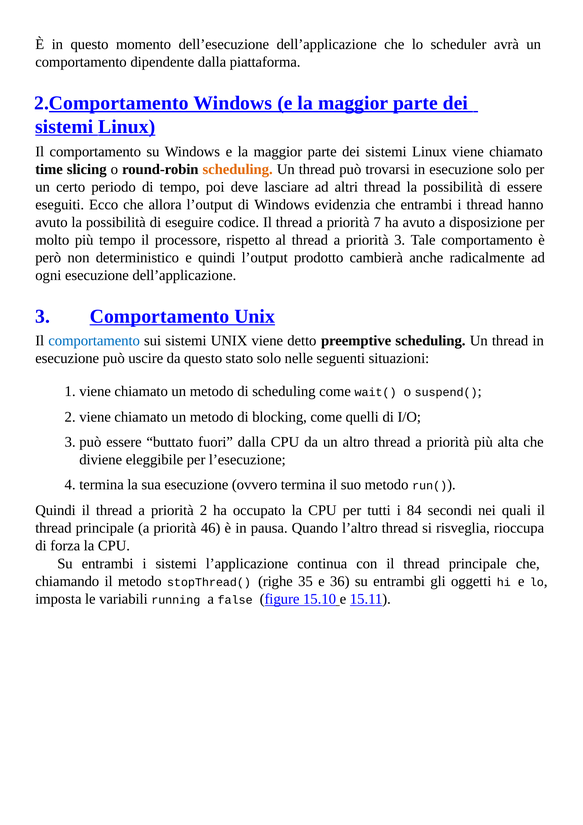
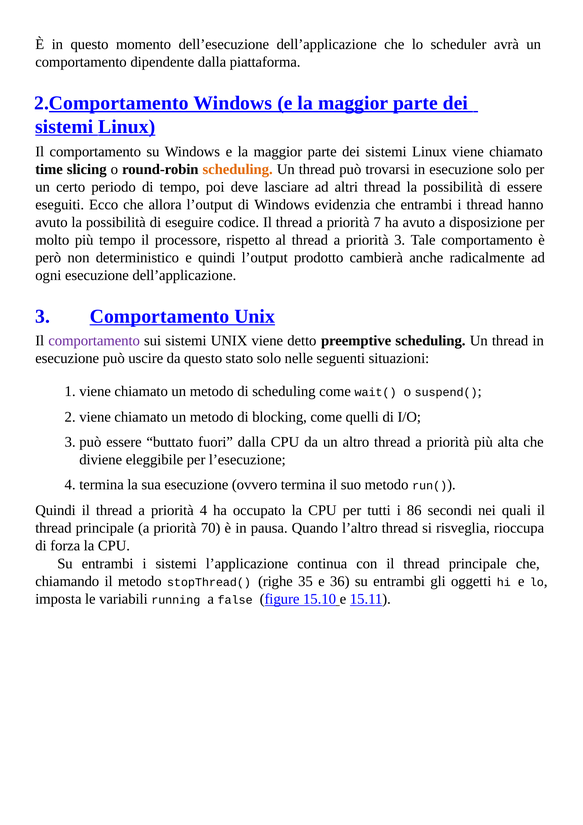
comportamento colour: blue -> purple (94, 341)
priorità 2: 2 -> 4 (203, 510)
84: 84 -> 86 (414, 510)
46: 46 -> 70 (211, 528)
